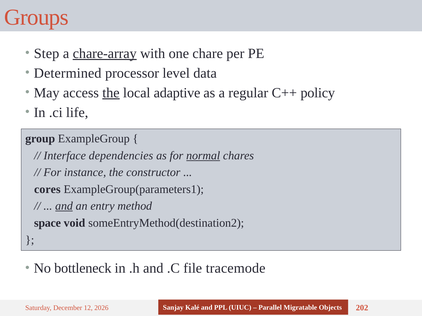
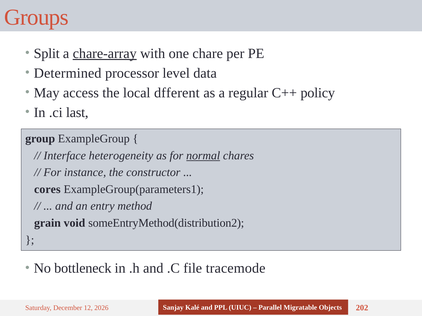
Step: Step -> Split (47, 54)
the underline: present -> none (111, 93)
adaptive: adaptive -> dfferent (177, 93)
life: life -> last (77, 113)
dependencies: dependencies -> heterogeneity (121, 156)
and underline: present -> none (64, 206)
space: space -> grain (47, 223)
someEntryMethod(destination2: someEntryMethod(destination2 -> someEntryMethod(distribution2 (166, 223)
